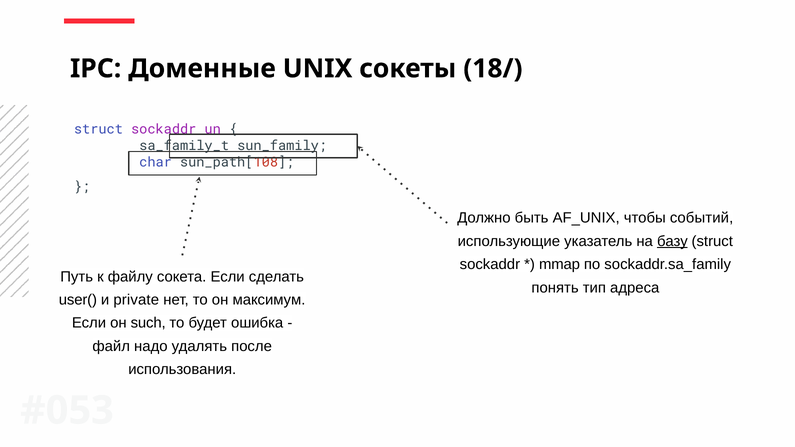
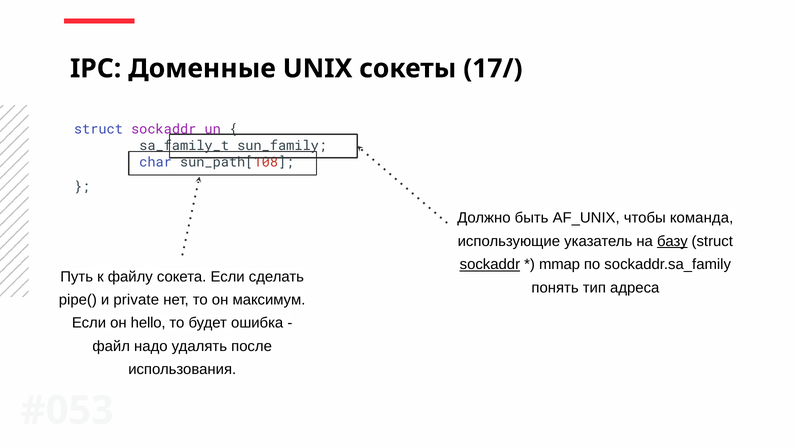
18/: 18/ -> 17/ (493, 69)
событий: событий -> команда (702, 218)
sockaddr underline: none -> present (490, 265)
user(: user( -> pipe( (78, 300)
such: such -> hello (148, 323)
